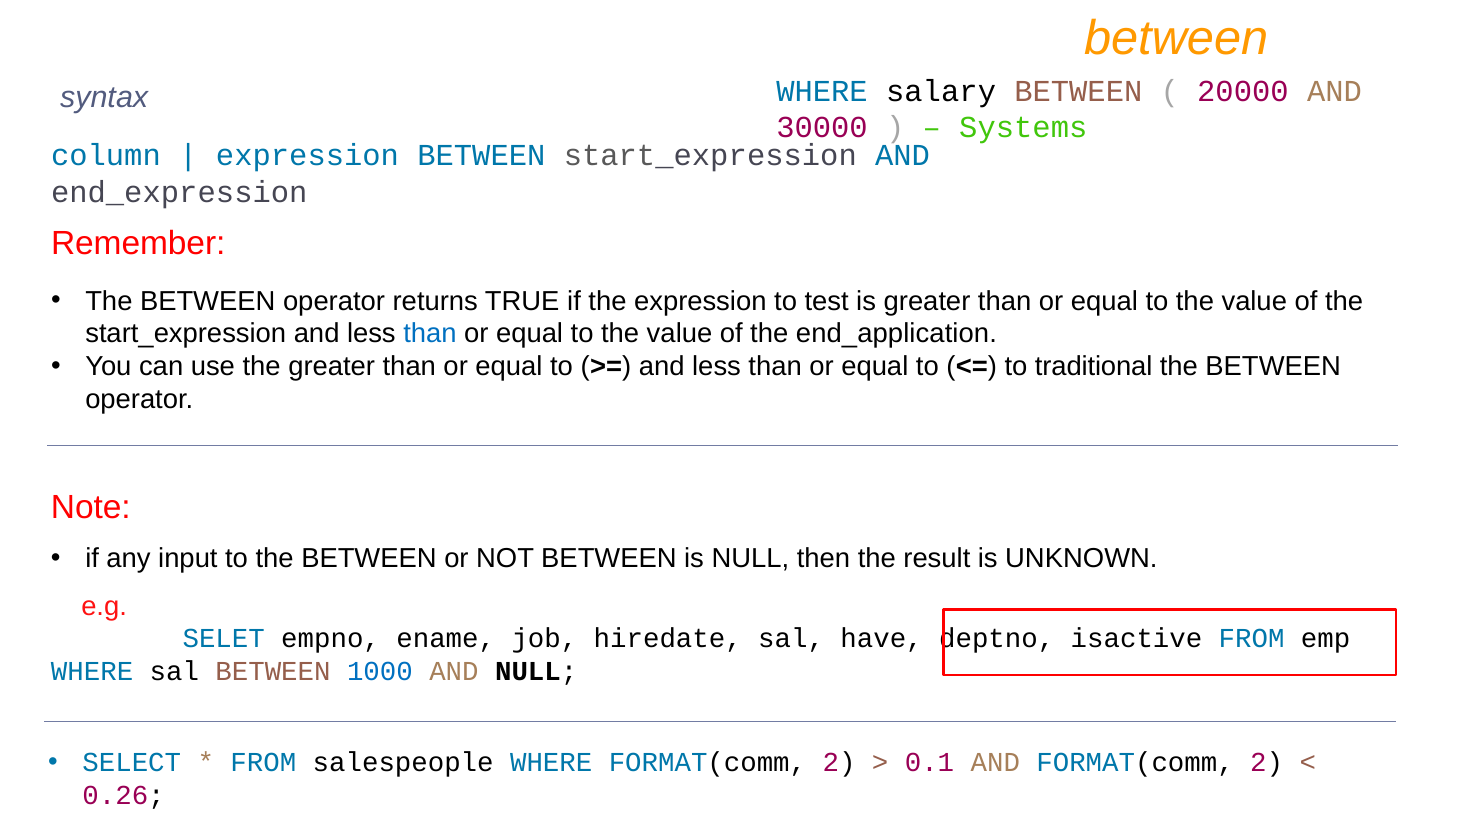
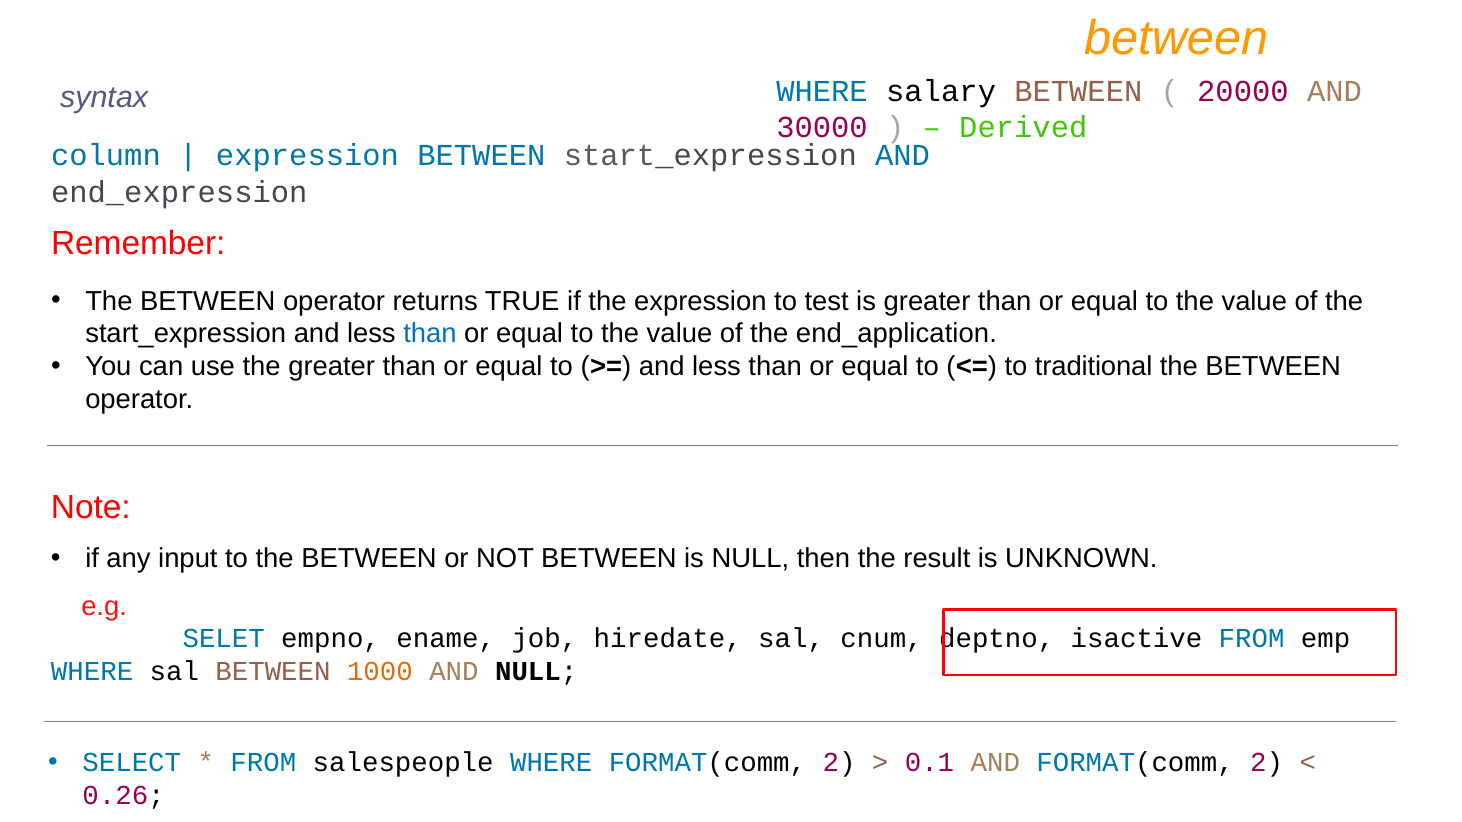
Systems: Systems -> Derived (1023, 128)
have: have -> cnum (882, 639)
1000 colour: blue -> orange (380, 672)
